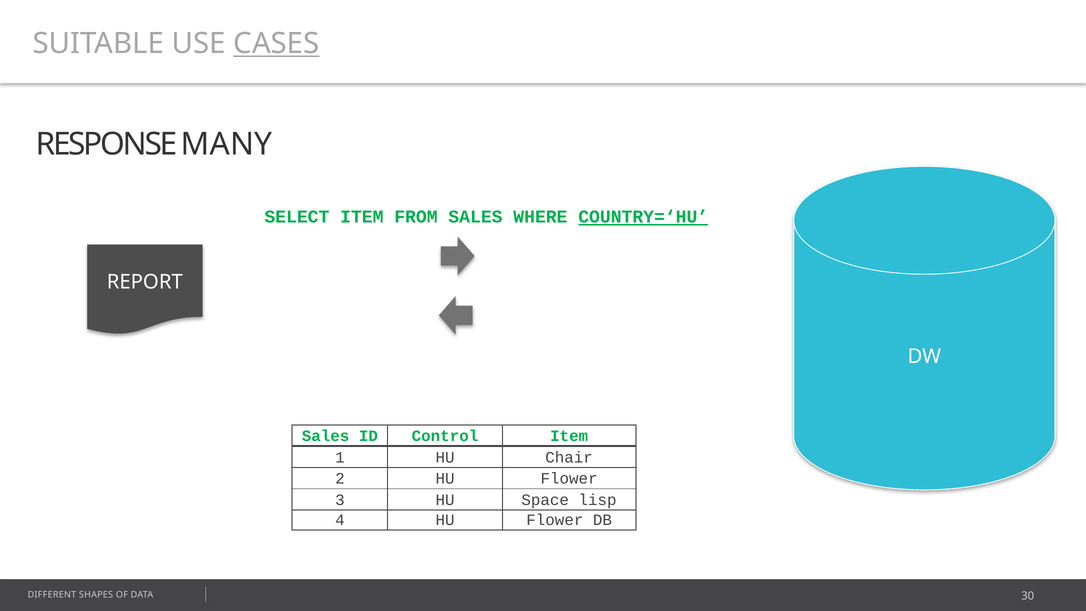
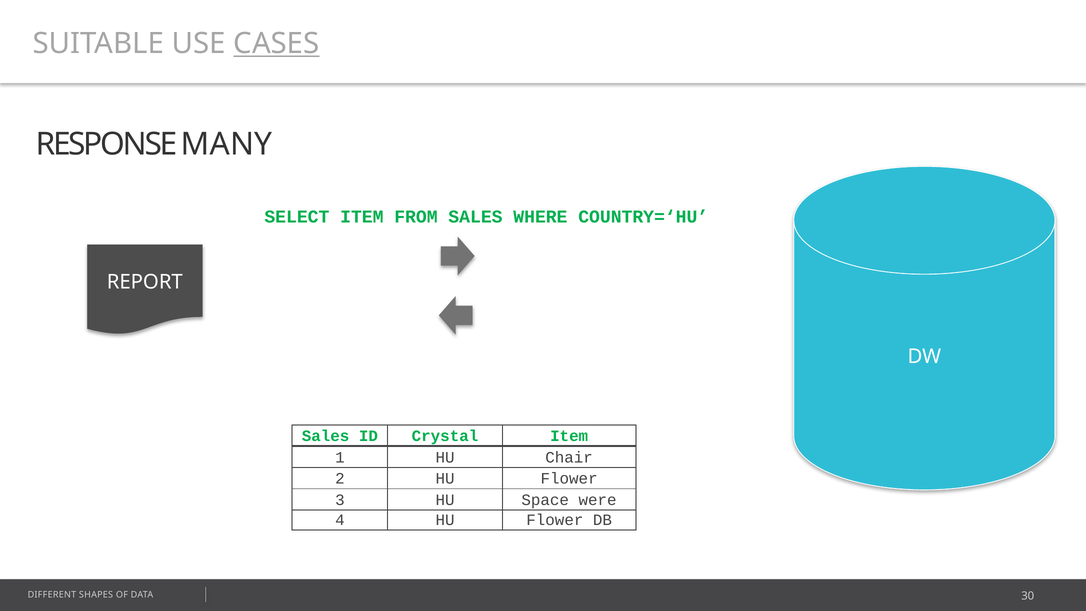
COUNTRY=‘HU underline: present -> none (643, 217)
Control: Control -> Crystal (445, 436)
lisp: lisp -> were (598, 500)
